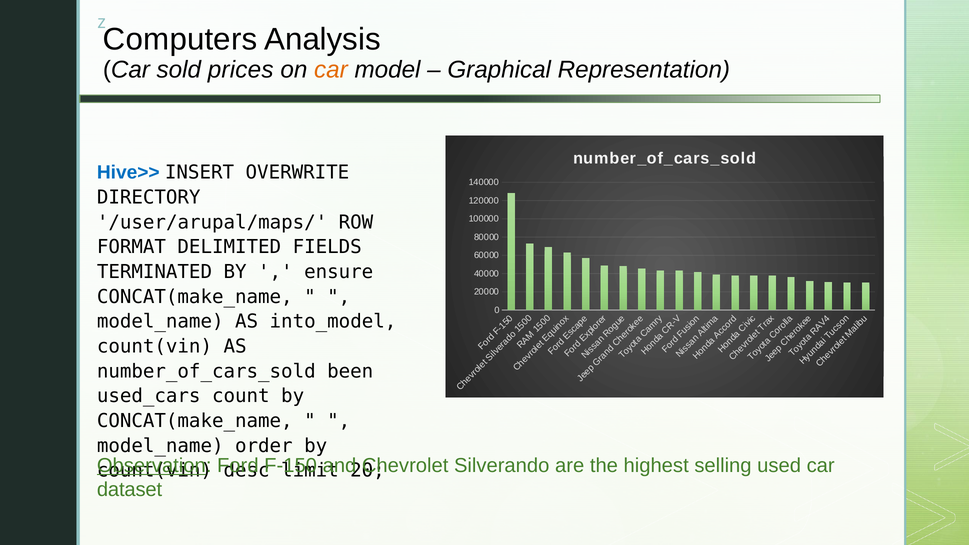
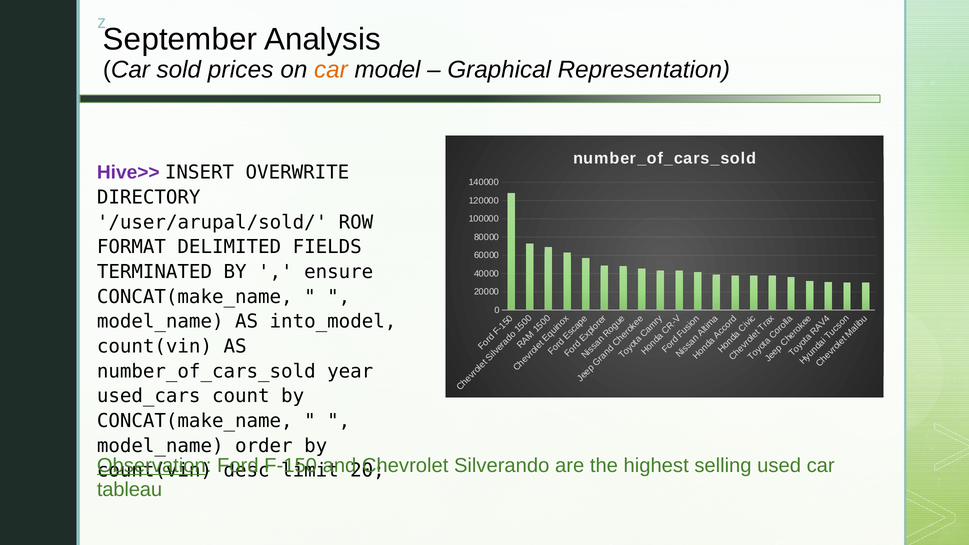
Computers: Computers -> September (180, 40)
Hive>> colour: blue -> purple (128, 173)
/user/arupal/maps/: /user/arupal/maps/ -> /user/arupal/sold/ (212, 222)
been: been -> year (350, 371)
dataset: dataset -> tableau (129, 490)
